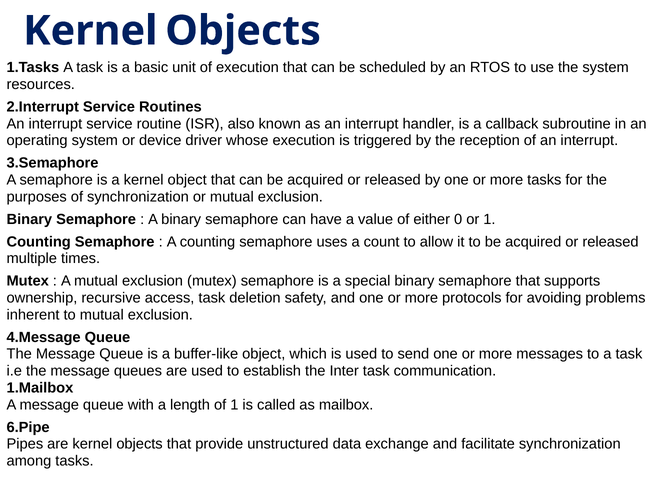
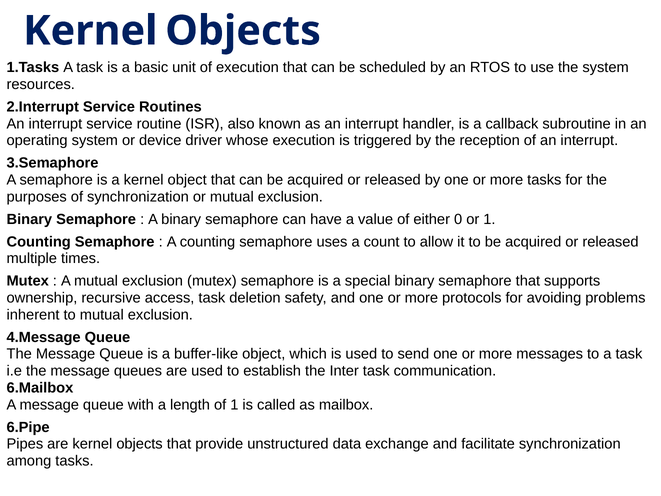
1.Mailbox: 1.Mailbox -> 6.Mailbox (40, 388)
